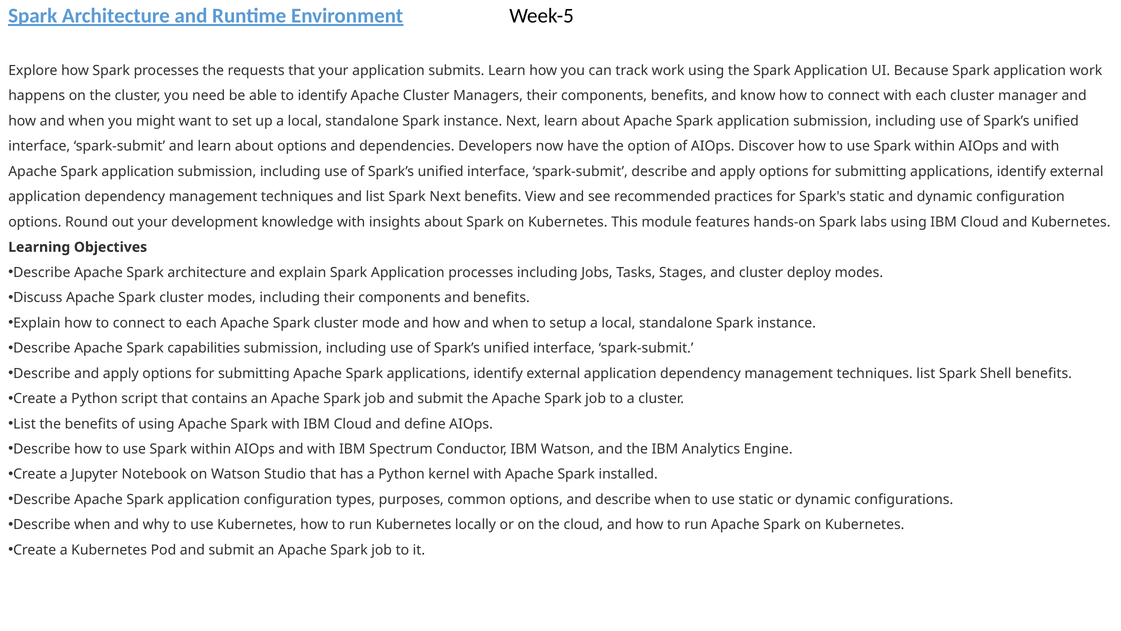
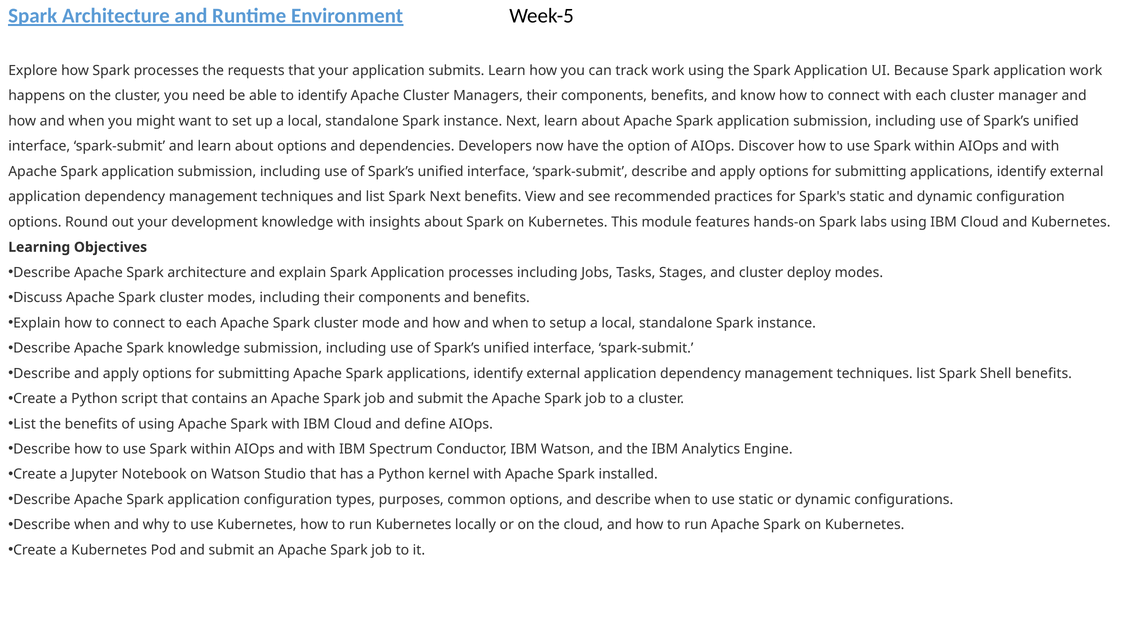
Spark capabilities: capabilities -> knowledge (204, 348)
